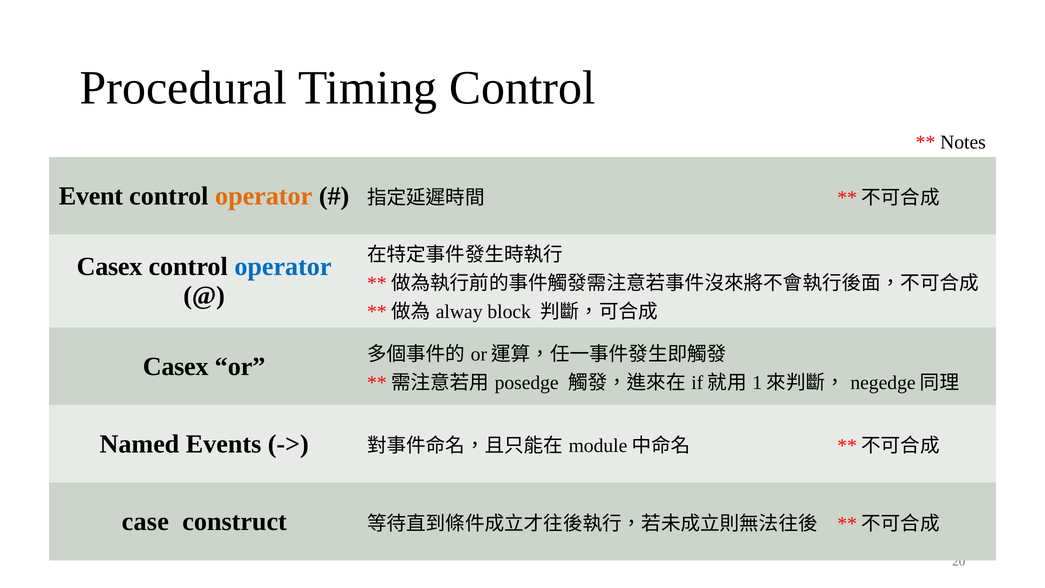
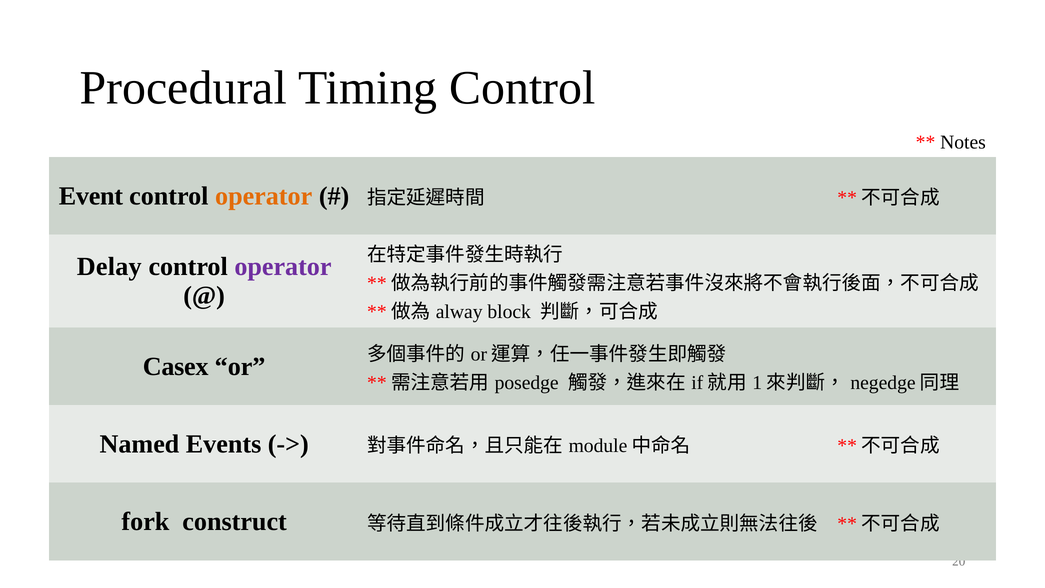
Casex: Casex -> Delay (109, 267)
operator colour: blue -> purple (283, 267)
case: case -> fork (145, 522)
